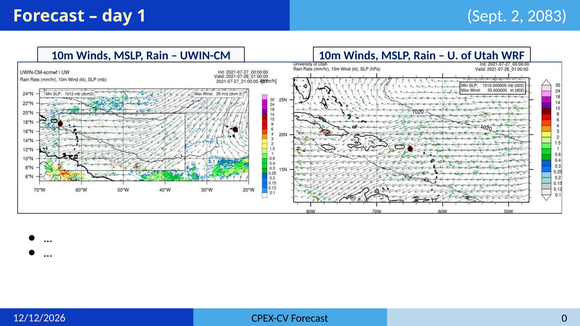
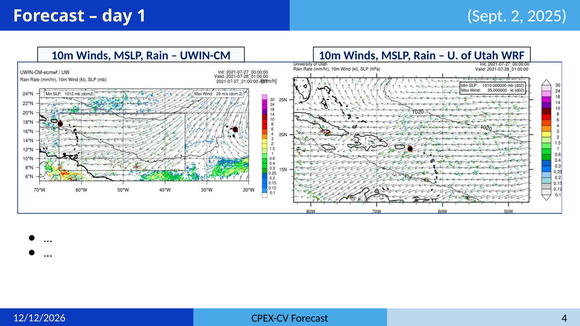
2083: 2083 -> 2025 (547, 16)
0: 0 -> 4 (564, 318)
